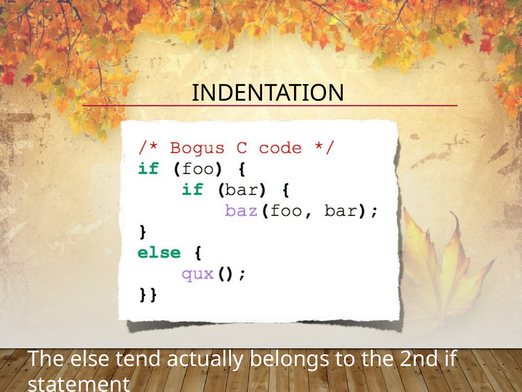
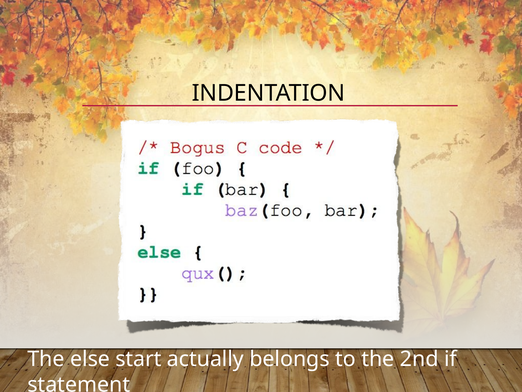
tend: tend -> start (139, 359)
